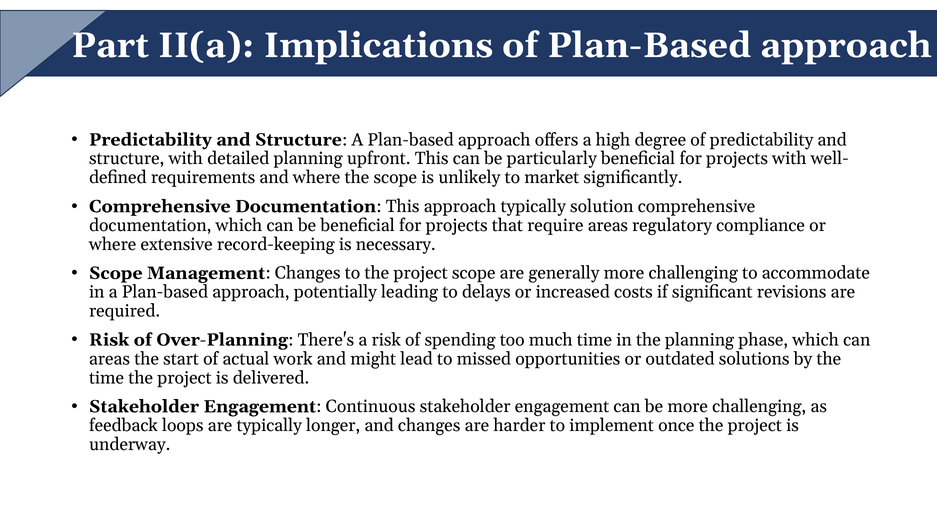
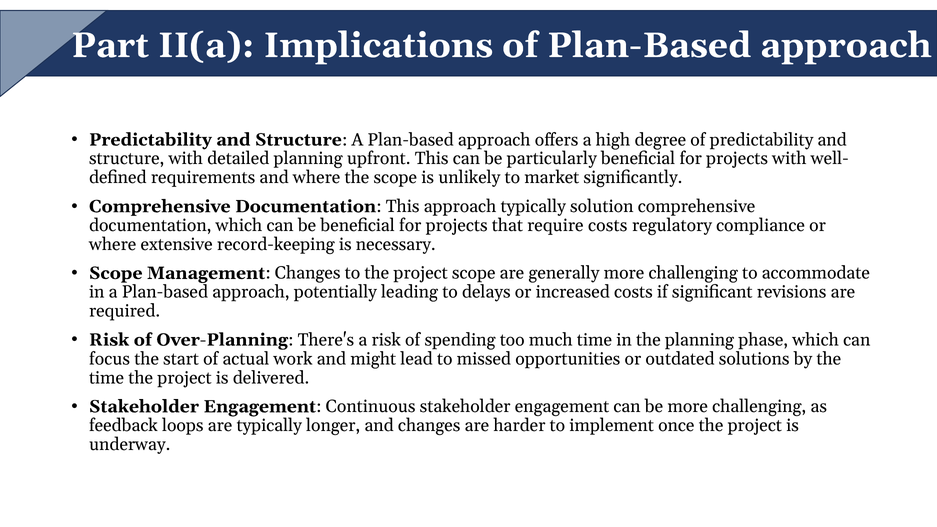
require areas: areas -> costs (608, 225)
areas: areas -> focus (110, 359)
